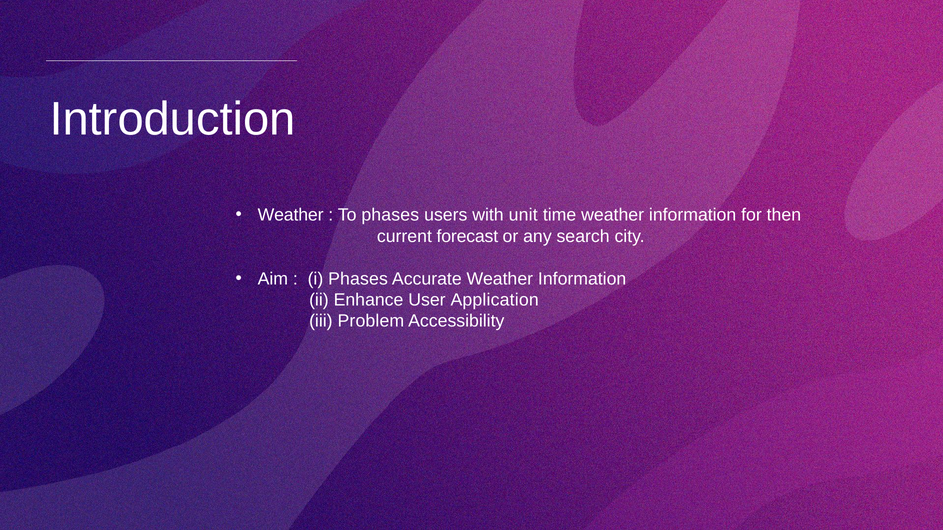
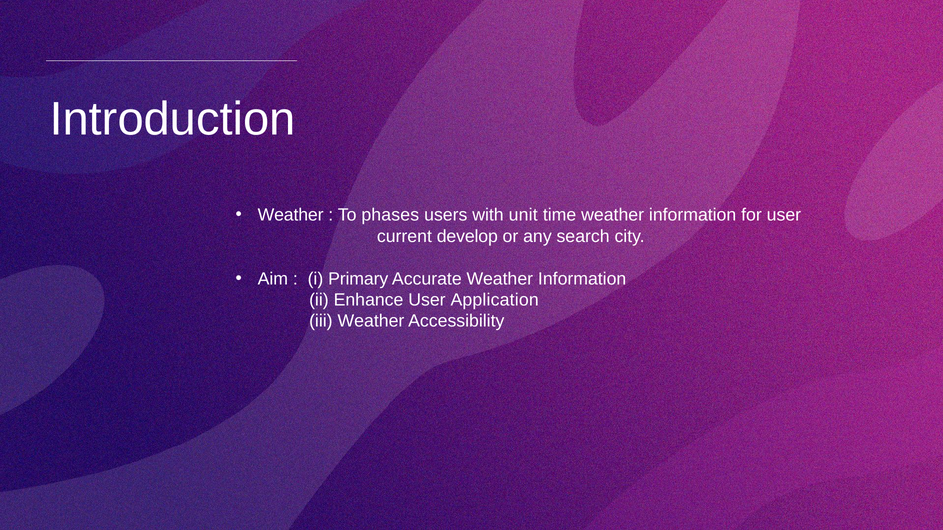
for then: then -> user (784, 215)
forecast: forecast -> develop (467, 236)
i Phases: Phases -> Primary (358, 279)
iii Problem: Problem -> Weather (371, 321)
